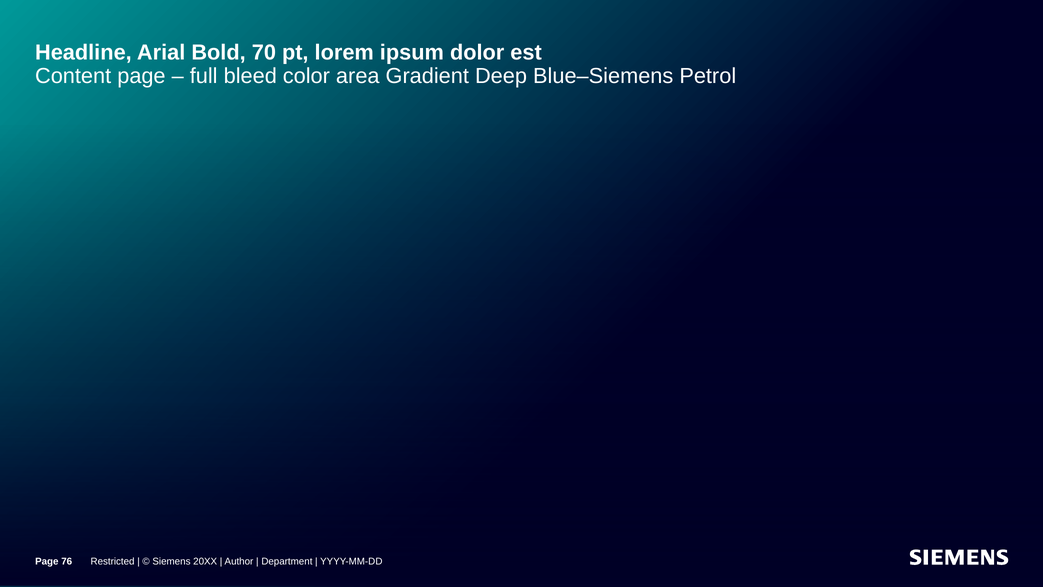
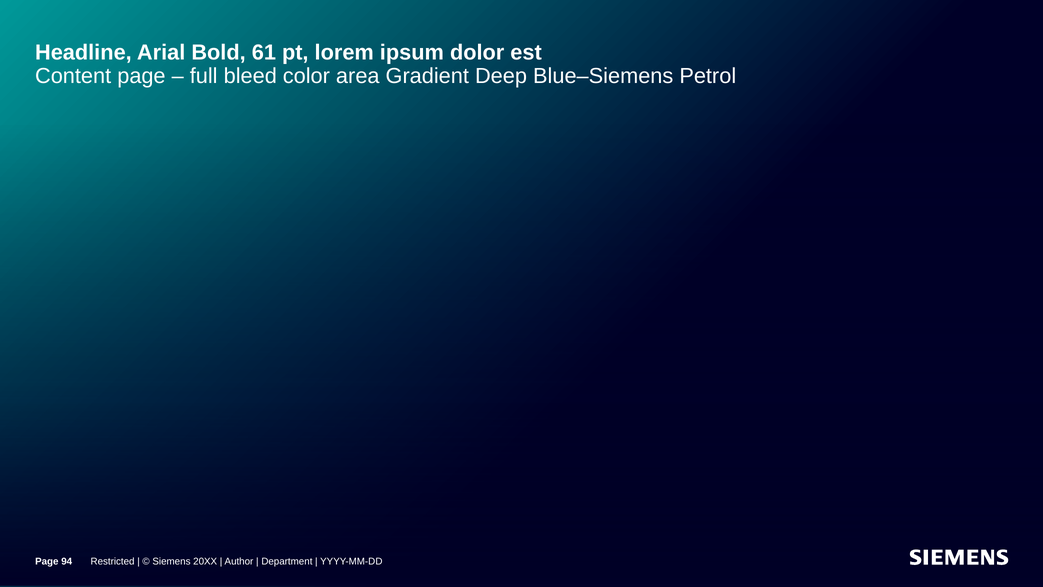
70: 70 -> 61 (264, 53)
76: 76 -> 94 (67, 561)
